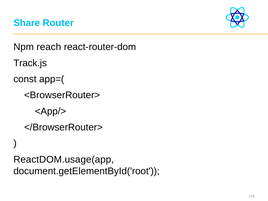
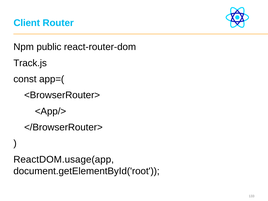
Share: Share -> Client (27, 23)
reach: reach -> public (49, 47)
